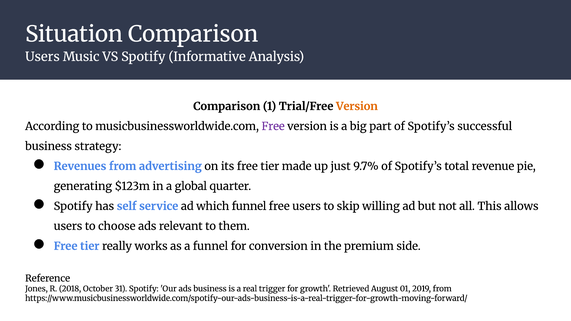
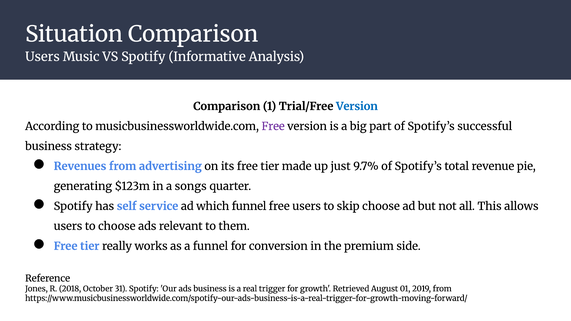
Version colour: orange -> blue (357, 106)
global: global -> songs (191, 186)
skip willing: willing -> choose (381, 206)
